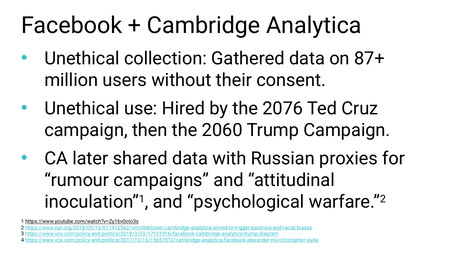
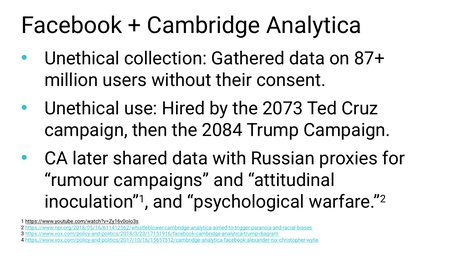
2076: 2076 -> 2073 (283, 109)
2060: 2060 -> 2084 (222, 130)
